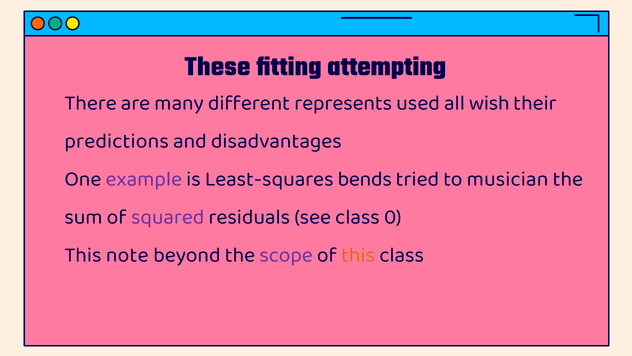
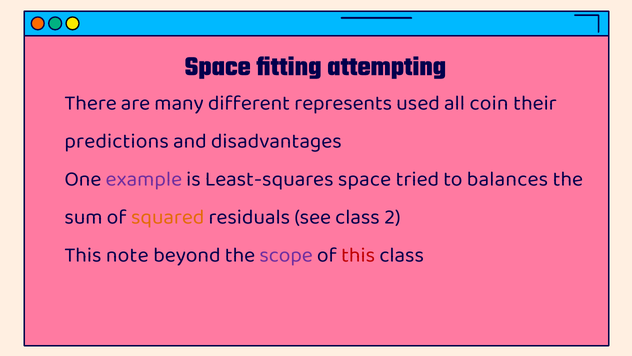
These: These -> Space (218, 66)
wish: wish -> coin (489, 103)
Least-squares bends: bends -> space (365, 178)
musician: musician -> balances (507, 178)
squared colour: purple -> orange (168, 216)
0: 0 -> 2 (393, 216)
this colour: orange -> red (358, 254)
